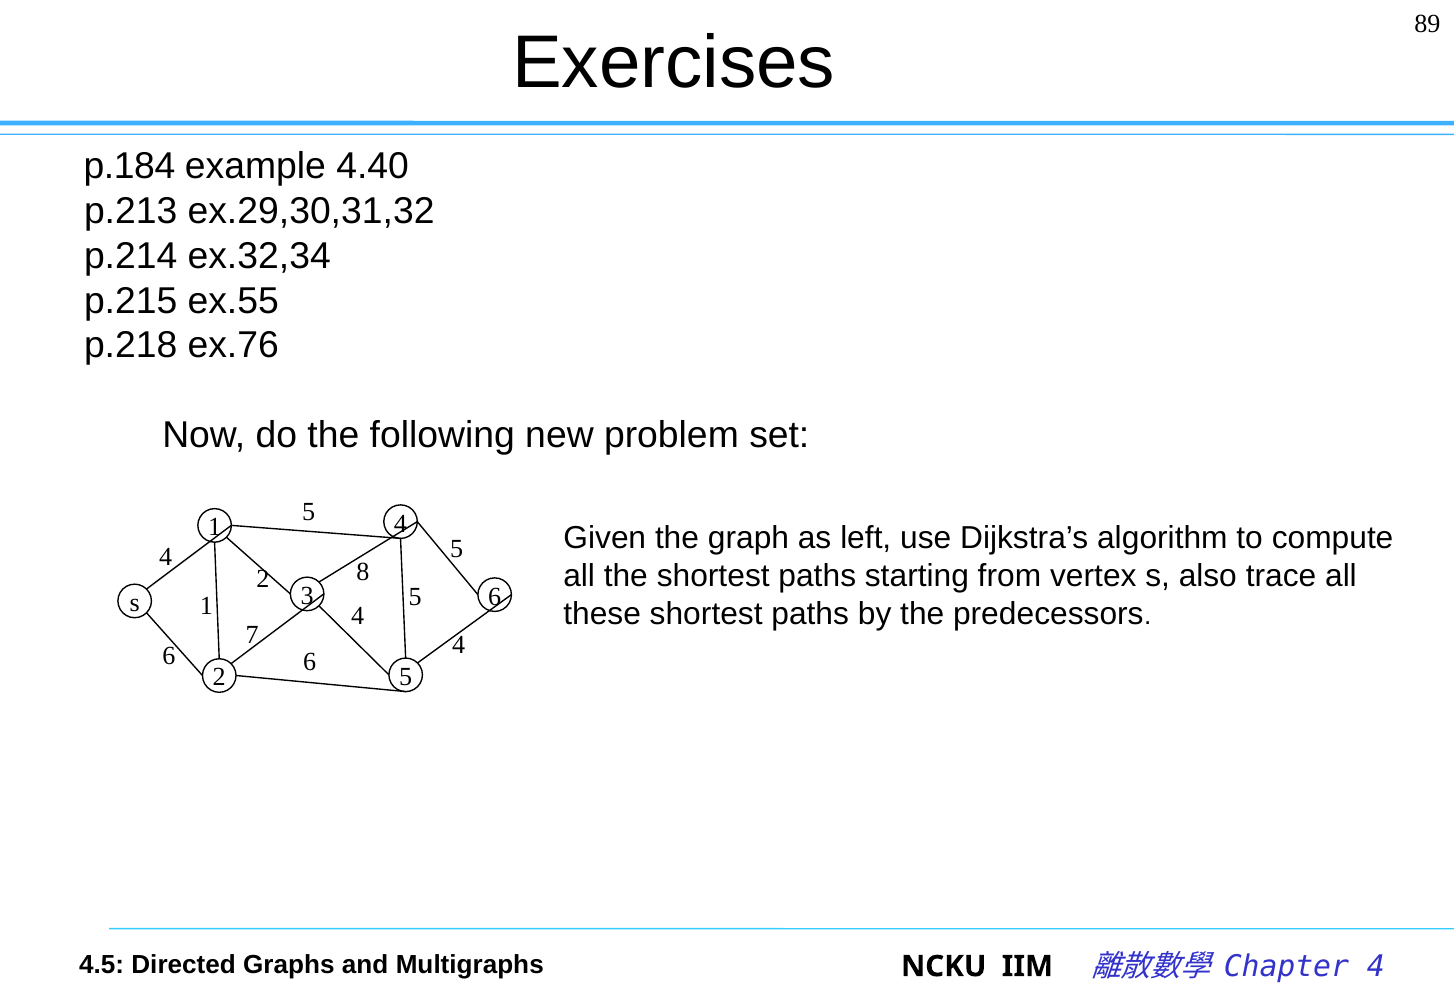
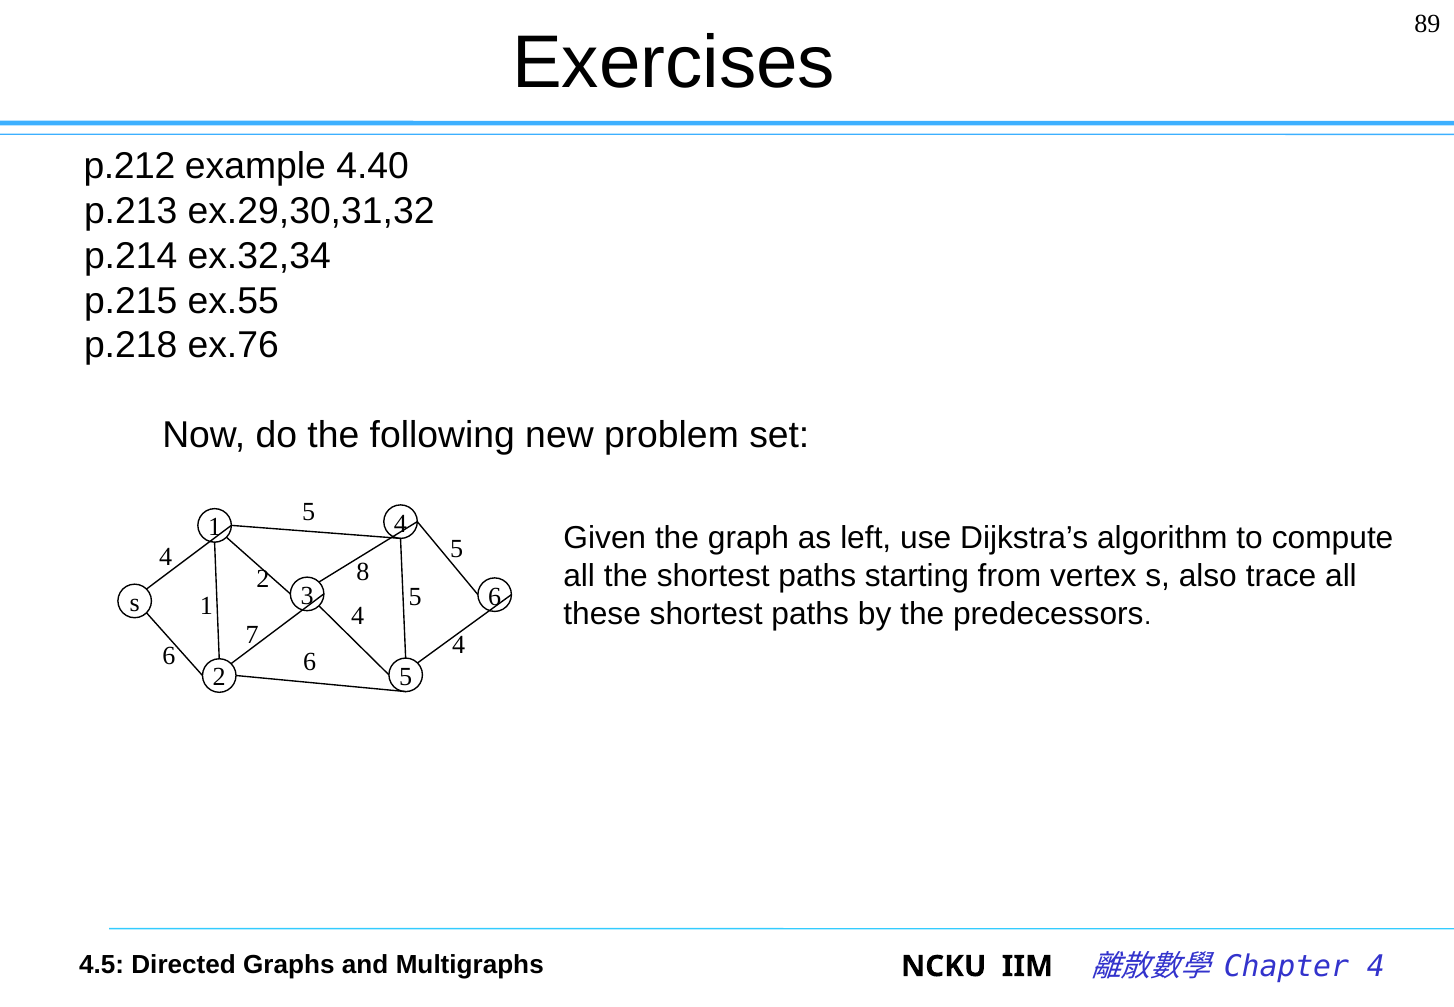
p.184: p.184 -> p.212 (129, 166)
